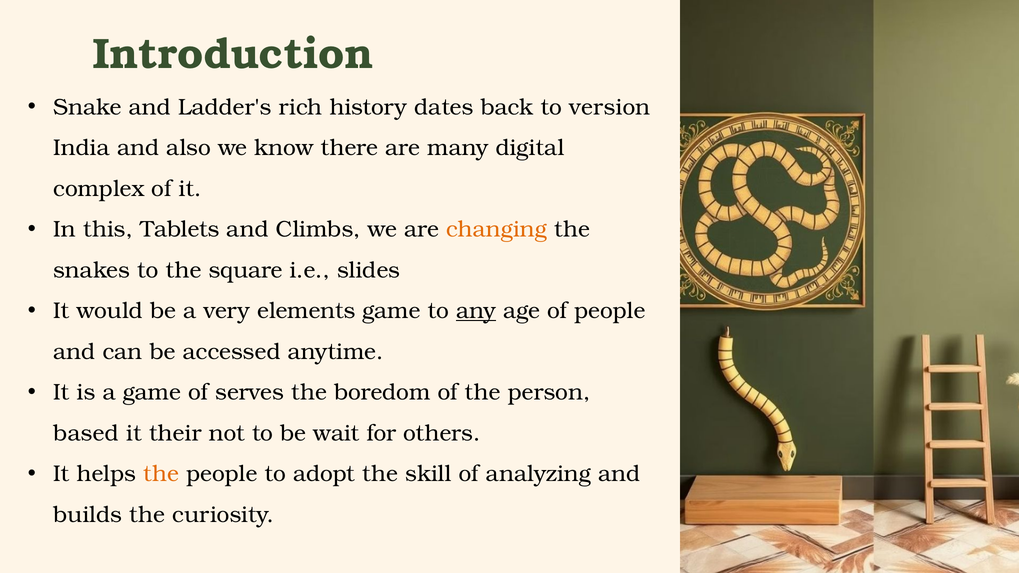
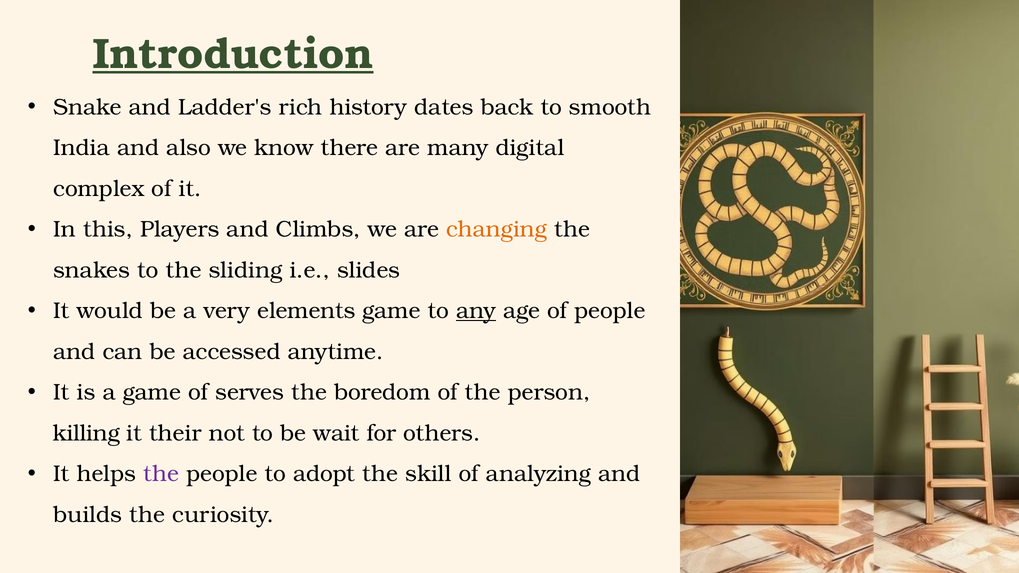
Introduction underline: none -> present (233, 54)
version: version -> smooth (610, 107)
Tablets: Tablets -> Players (180, 229)
square: square -> sliding (245, 270)
based: based -> killing (86, 433)
the colour: orange -> purple (161, 474)
